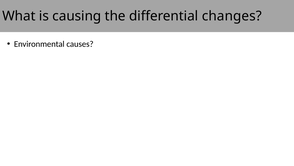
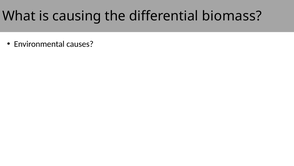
changes: changes -> biomass (232, 16)
